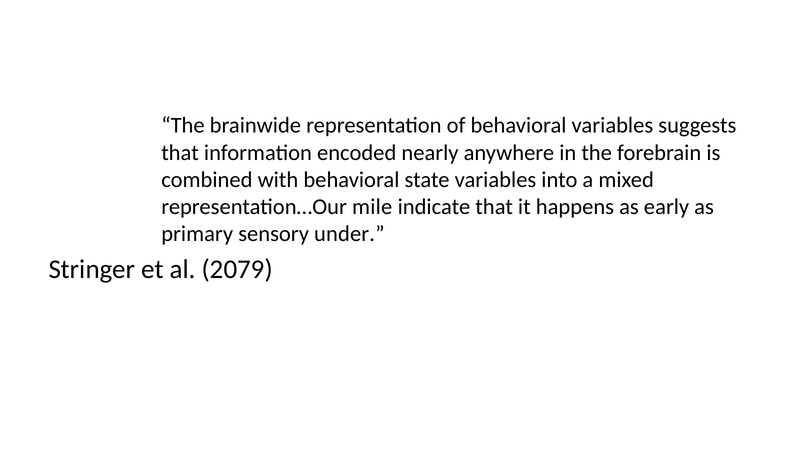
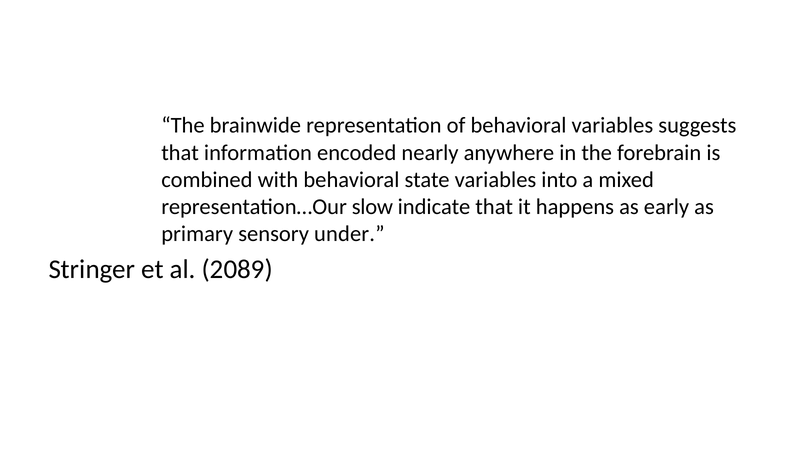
mile: mile -> slow (372, 207)
2079: 2079 -> 2089 (237, 269)
